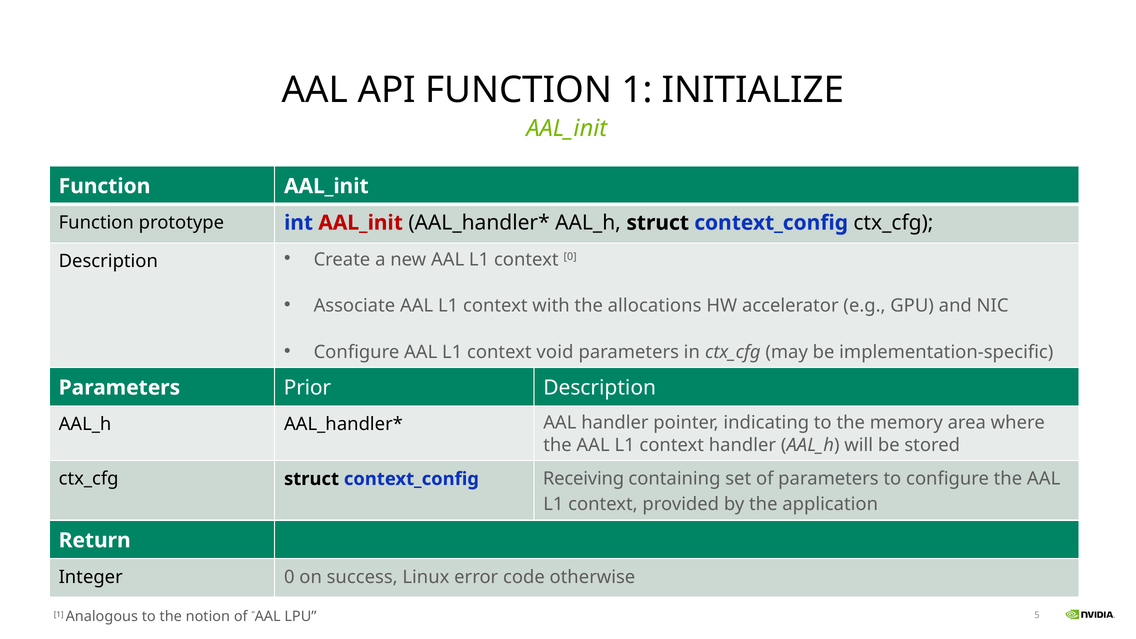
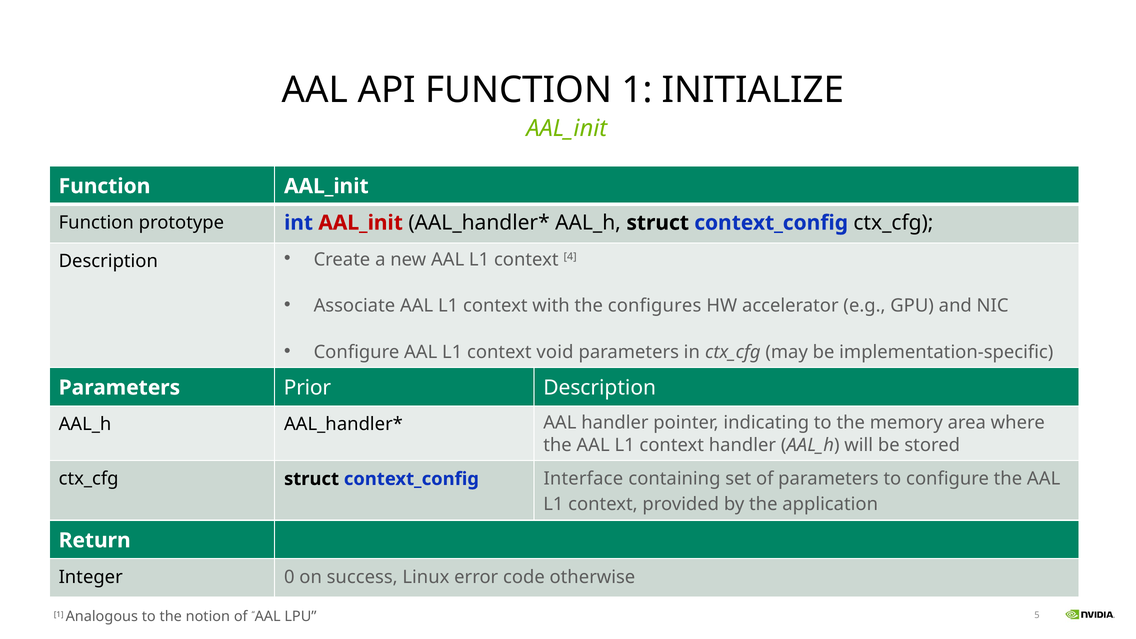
context 0: 0 -> 4 (570, 257)
allocations: allocations -> configures (655, 306)
Receiving: Receiving -> Interface (583, 479)
